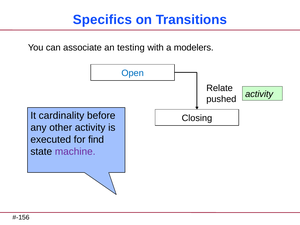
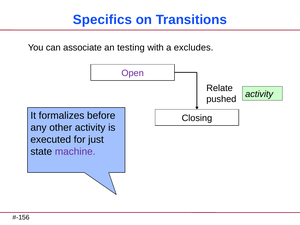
modelers: modelers -> excludes (194, 48)
Open colour: blue -> purple (133, 73)
cardinality: cardinality -> formalizes (62, 116)
find: find -> just (96, 140)
